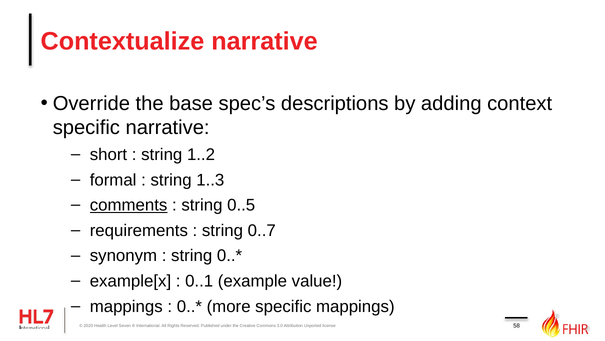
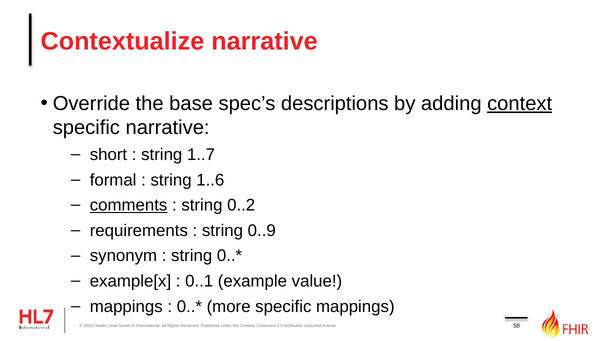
context underline: none -> present (520, 103)
1..2: 1..2 -> 1..7 (201, 155)
1..3: 1..3 -> 1..6 (210, 180)
0..5: 0..5 -> 0..2 (241, 205)
0..7: 0..7 -> 0..9 (262, 230)
